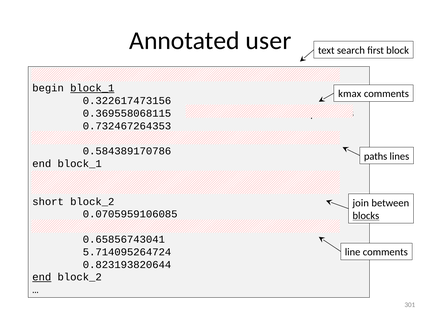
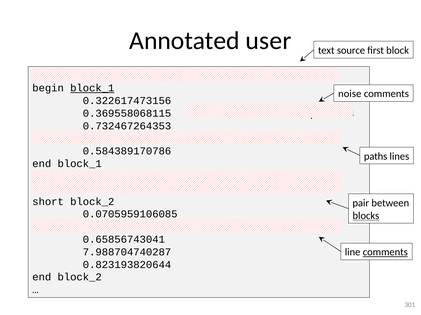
search: search -> source (351, 51)
kmax: kmax -> noise (350, 94)
join: join -> pair (361, 204)
comments underline: none -> present (385, 253)
5.714095264724: 5.714095264724 -> 7.988704740287 (127, 253)
end underline: present -> none (42, 278)
